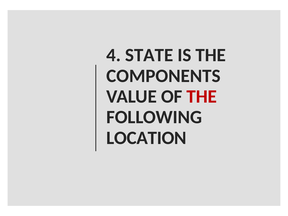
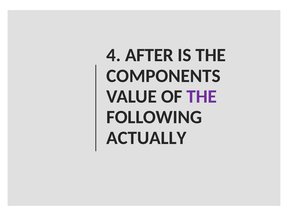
STATE: STATE -> AFTER (149, 55)
THE colour: red -> purple (202, 97)
LOCATION: LOCATION -> ACTUALLY (146, 138)
